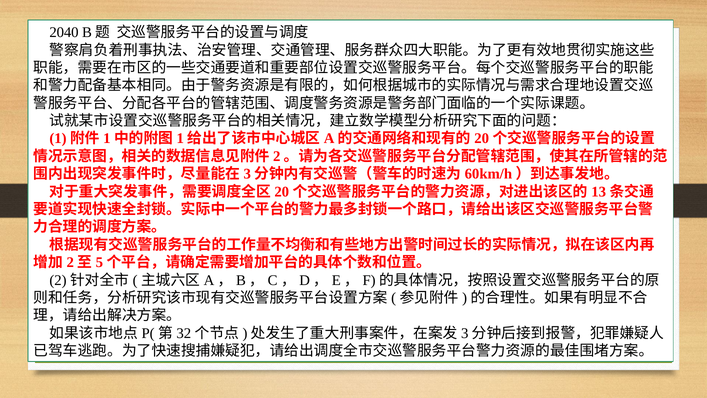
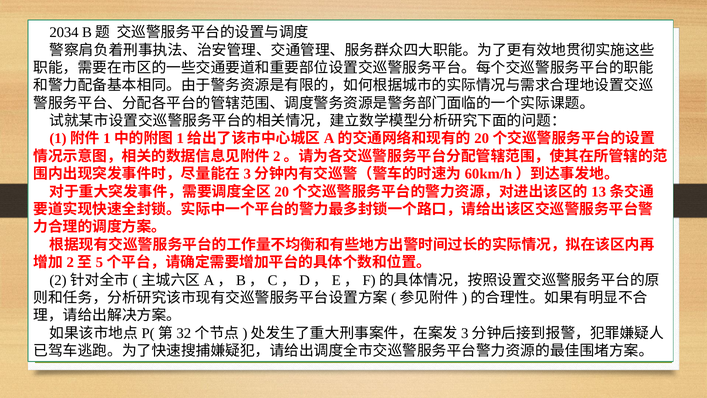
2040: 2040 -> 2034 (64, 32)
